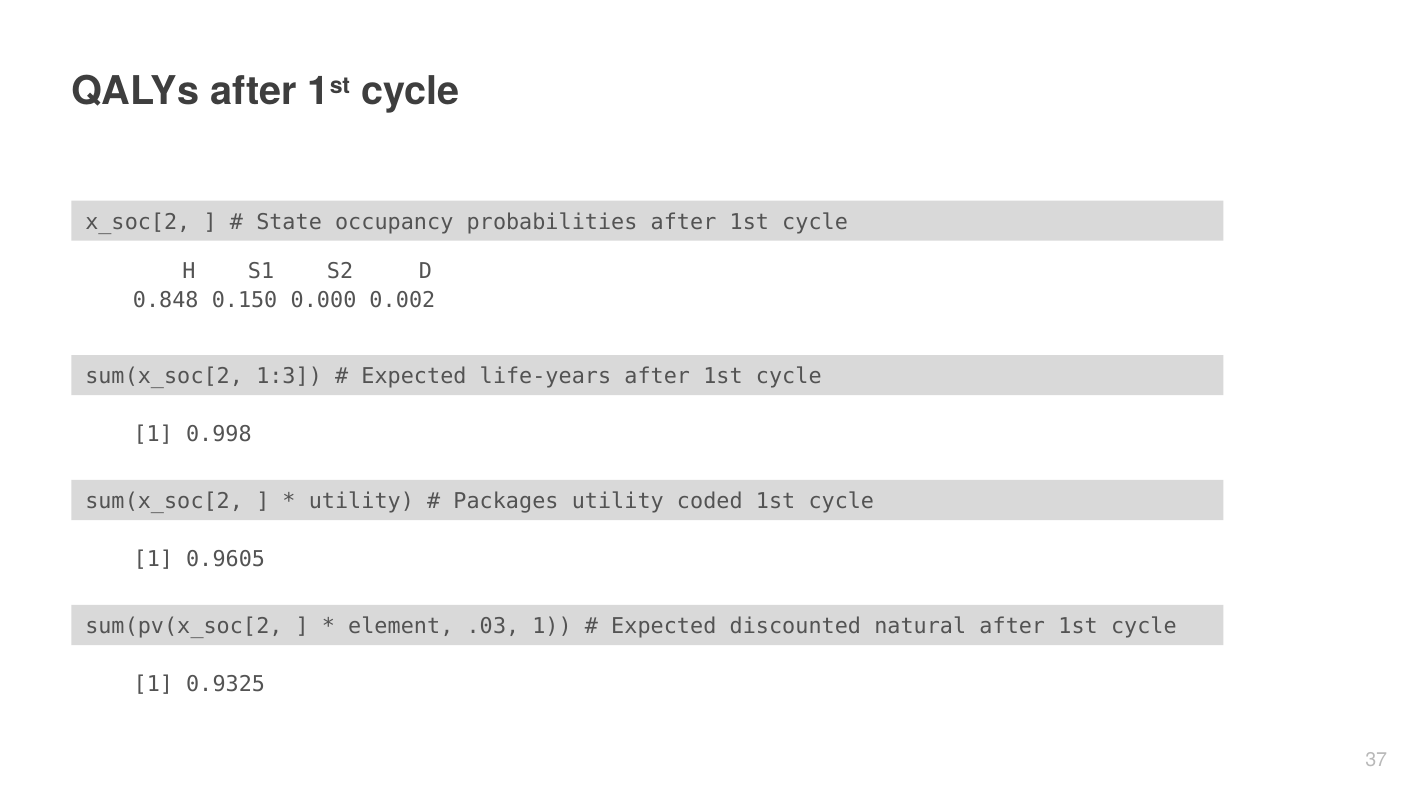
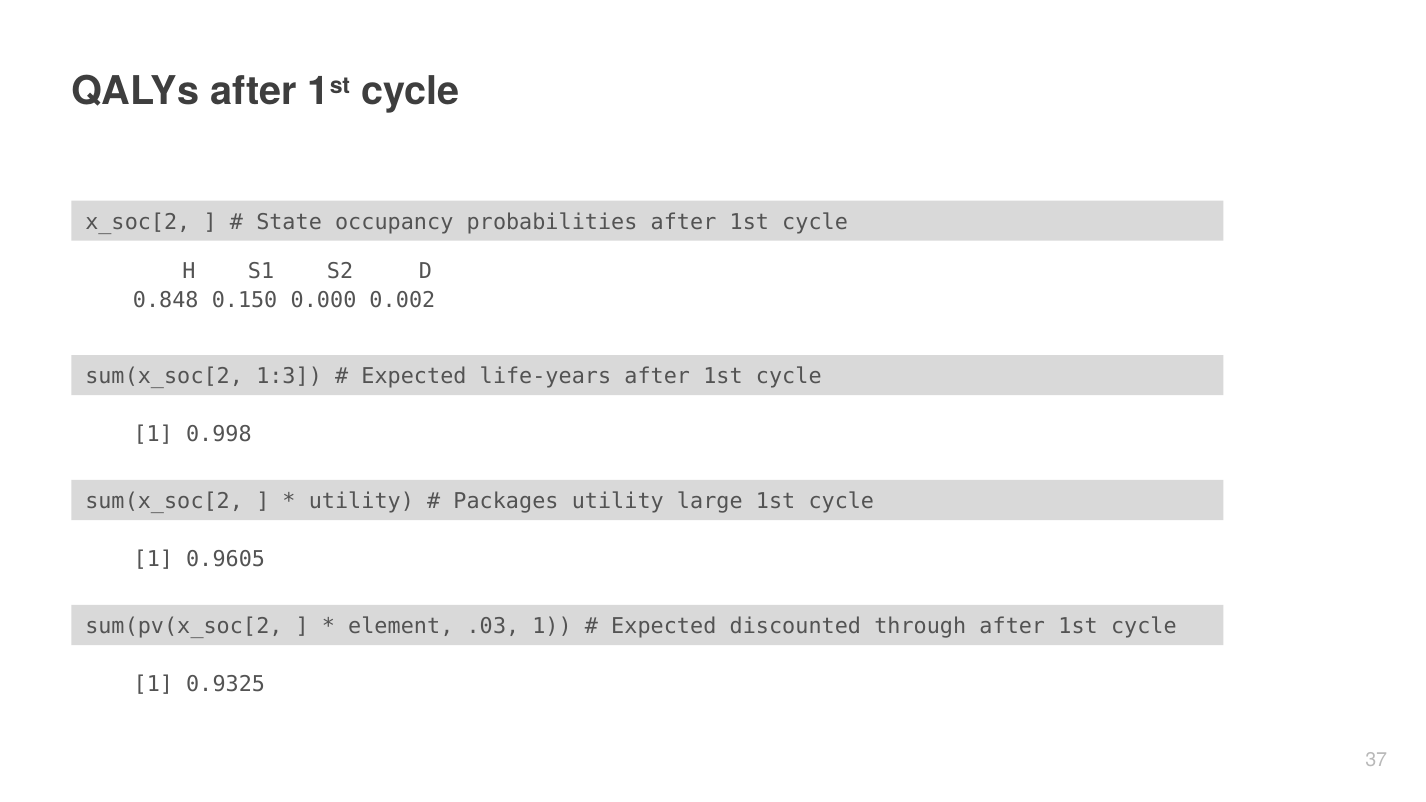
coded: coded -> large (710, 502)
natural: natural -> through (920, 627)
